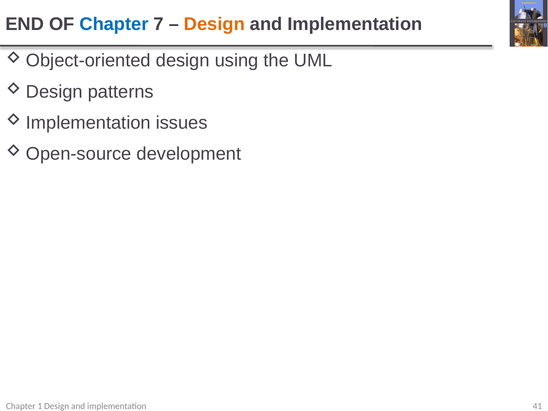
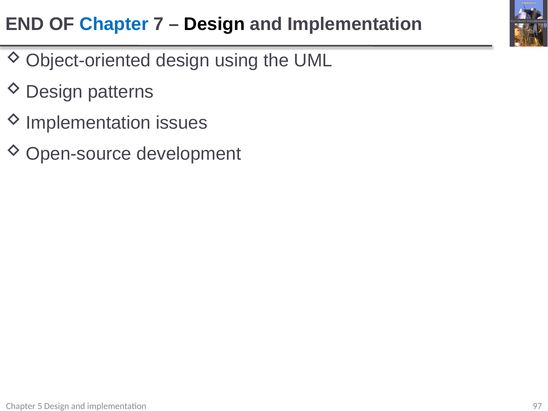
Design colour: orange -> black (214, 24)
1: 1 -> 5 (40, 406)
41: 41 -> 97 (537, 406)
